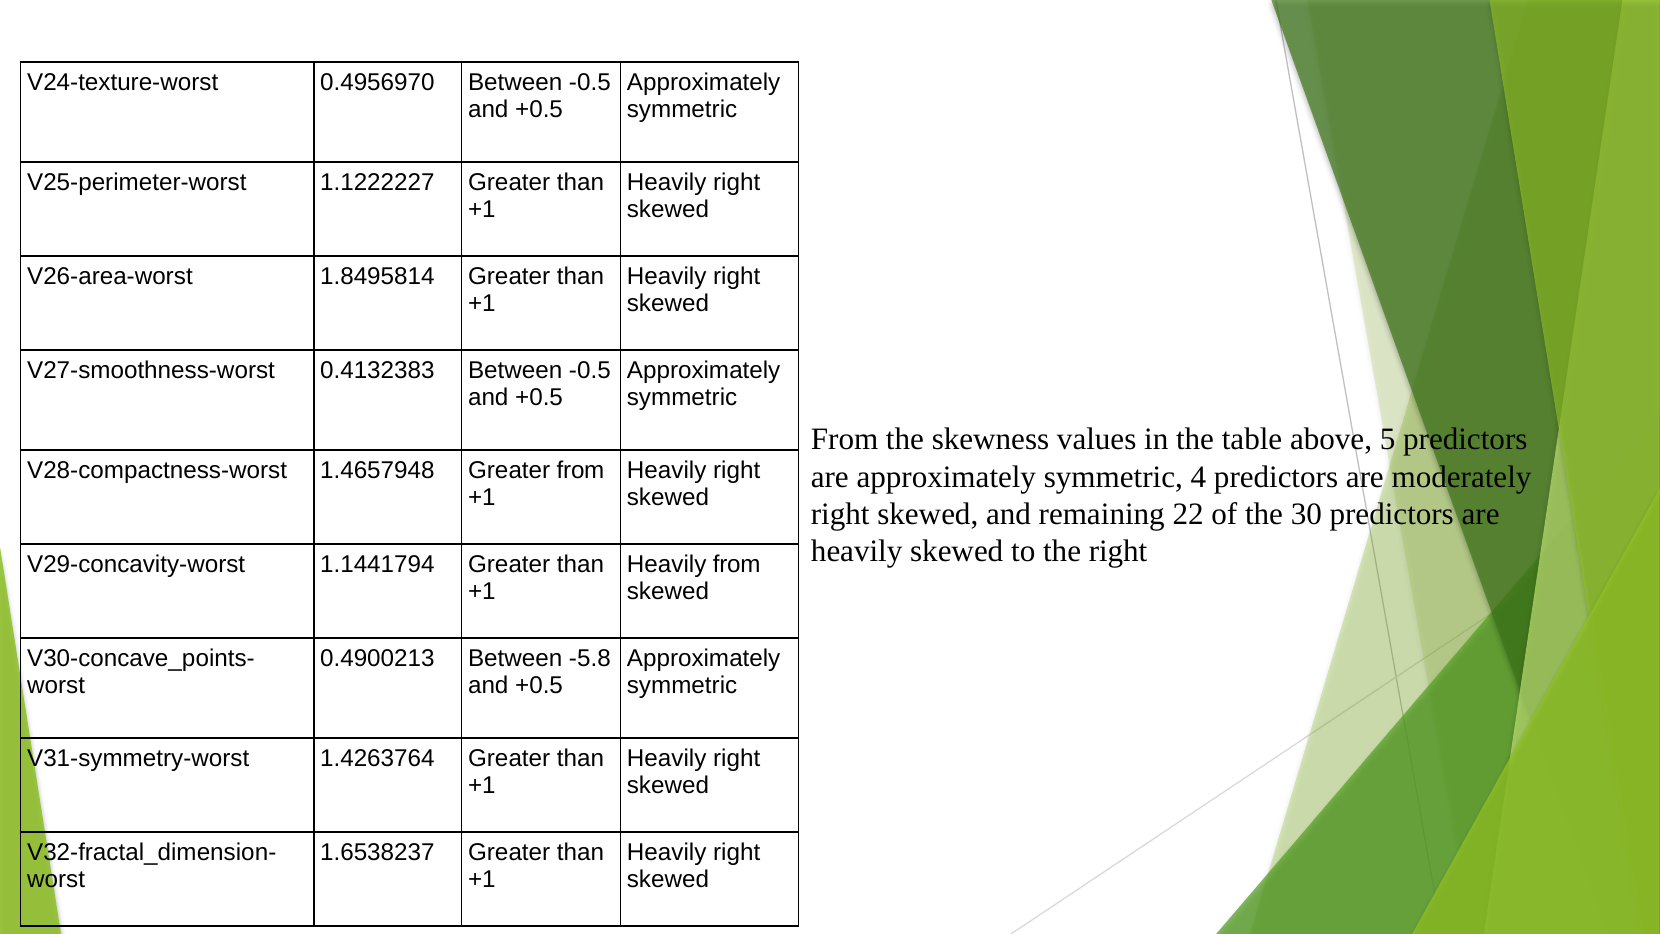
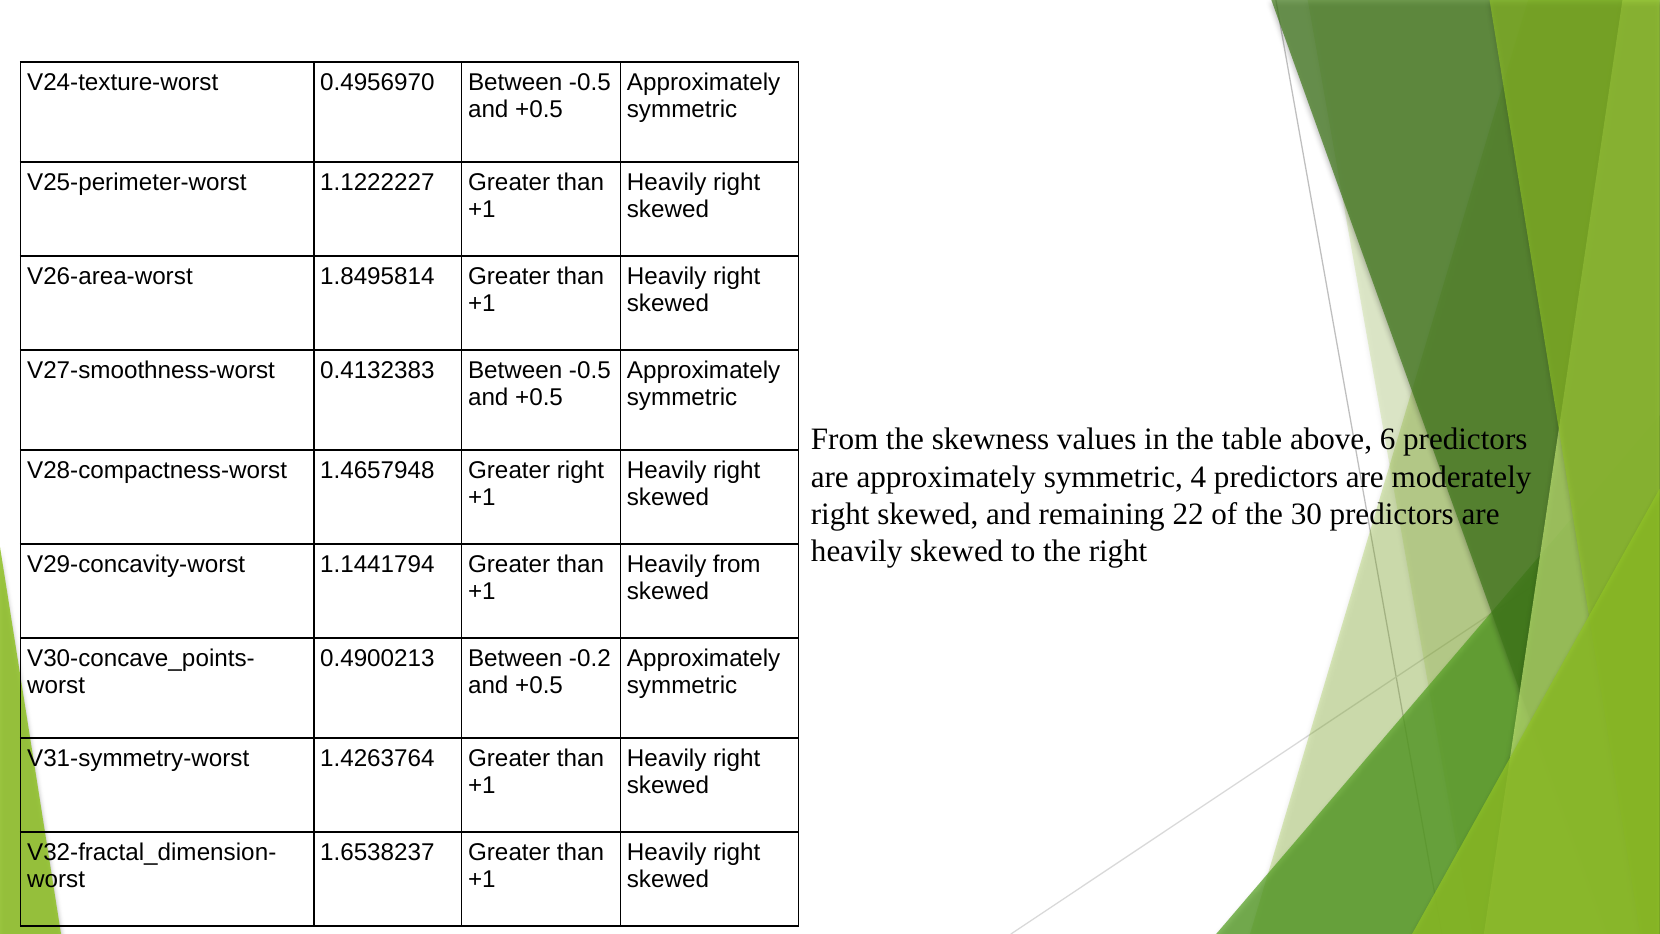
5: 5 -> 6 (1388, 439)
Greater from: from -> right (580, 470)
-5.8: -5.8 -> -0.2 (590, 658)
